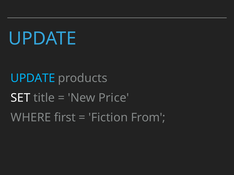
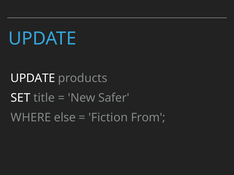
UPDATE colour: light blue -> white (33, 78)
Price: Price -> Safer (114, 98)
first: first -> else (65, 118)
